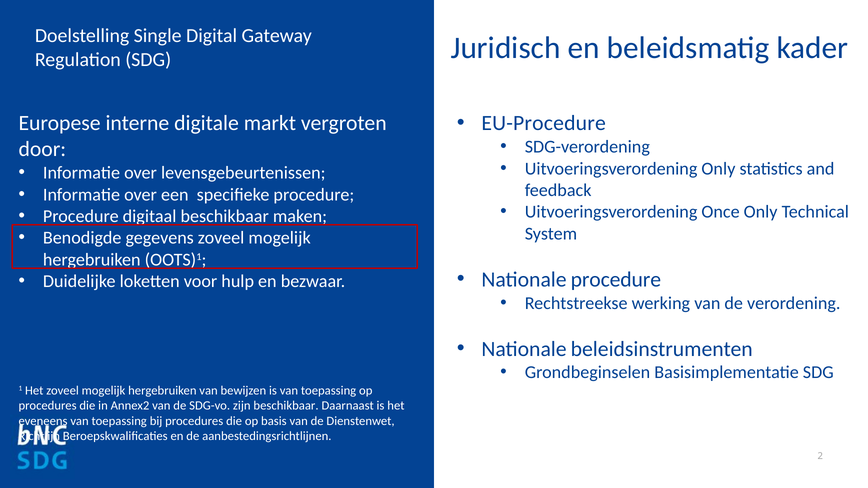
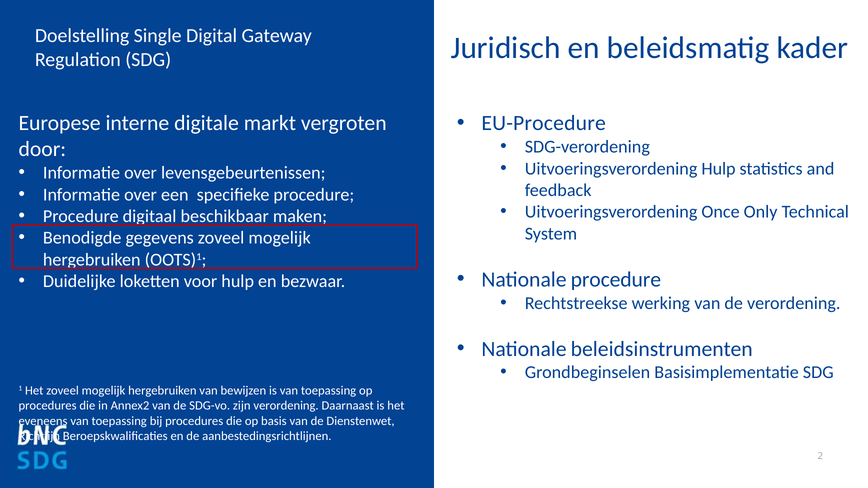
Uitvoeringsverordening Only: Only -> Hulp (719, 169)
zijn beschikbaar: beschikbaar -> verordening (286, 406)
